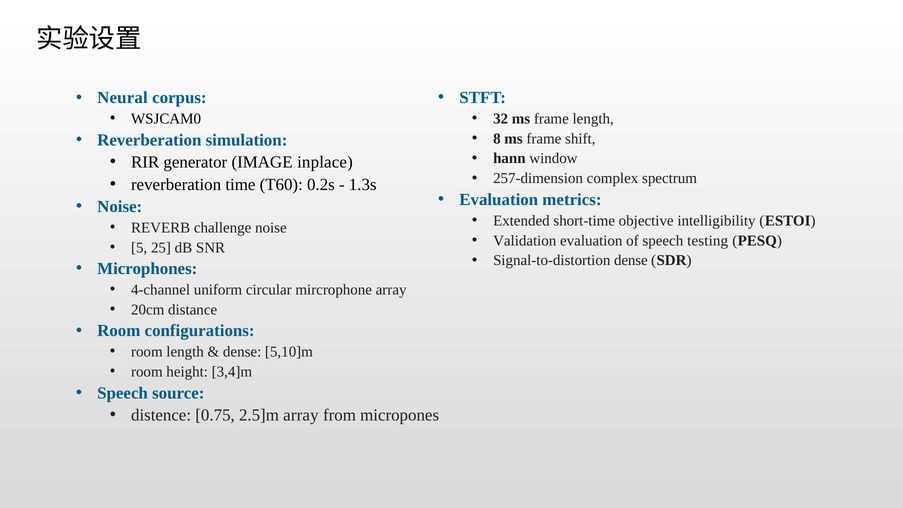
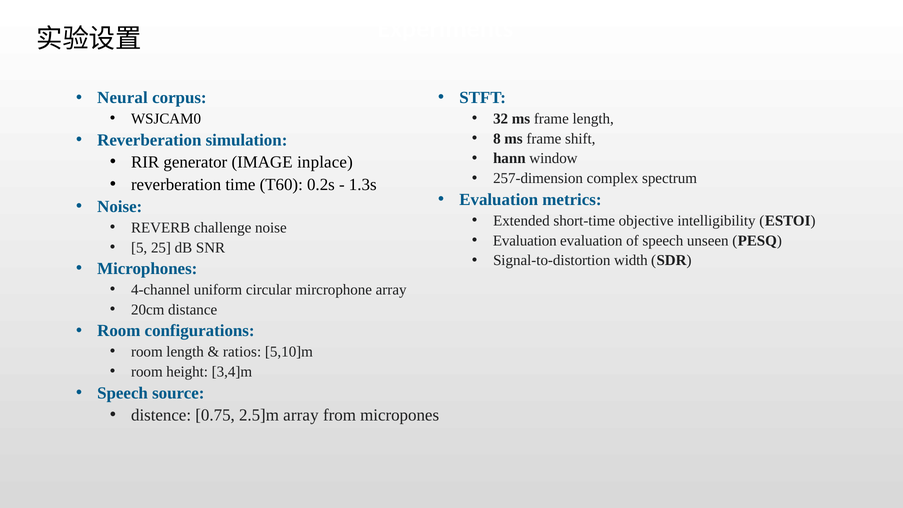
Validation: Validation -> Evaluation (525, 241)
testing: testing -> unseen (708, 241)
Signal-to-distortion dense: dense -> width (631, 260)
dense: dense -> ratios (242, 352)
